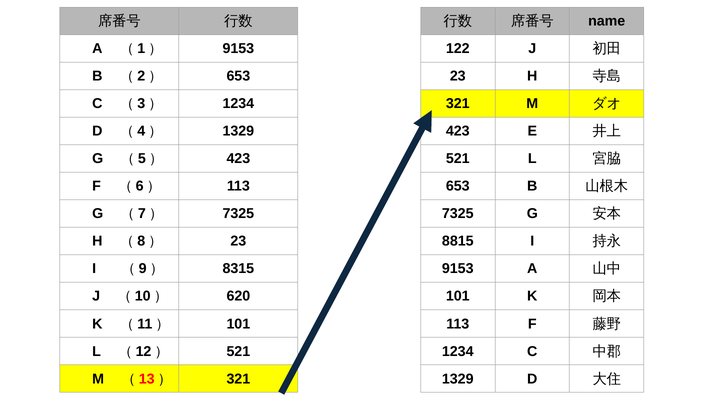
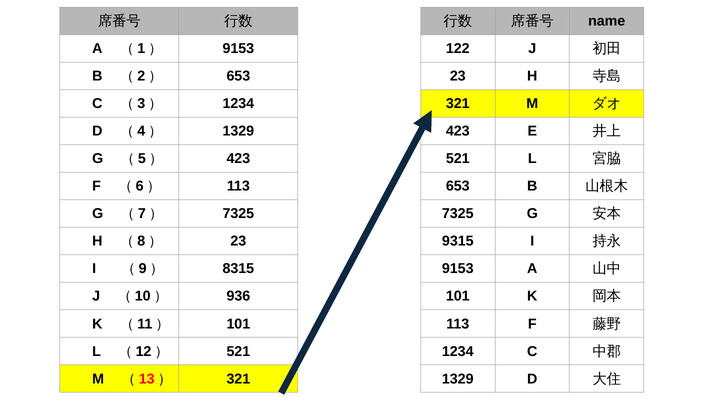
8815: 8815 -> 9315 (458, 241)
620: 620 -> 936 (238, 296)
